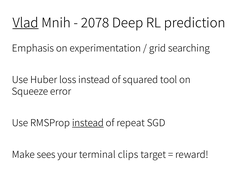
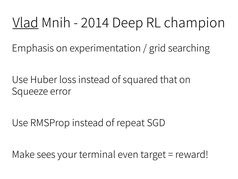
2078: 2078 -> 2014 (95, 23)
prediction: prediction -> champion (195, 23)
tool: tool -> that (169, 80)
instead underline: present -> none (88, 123)
clips: clips -> even (128, 154)
